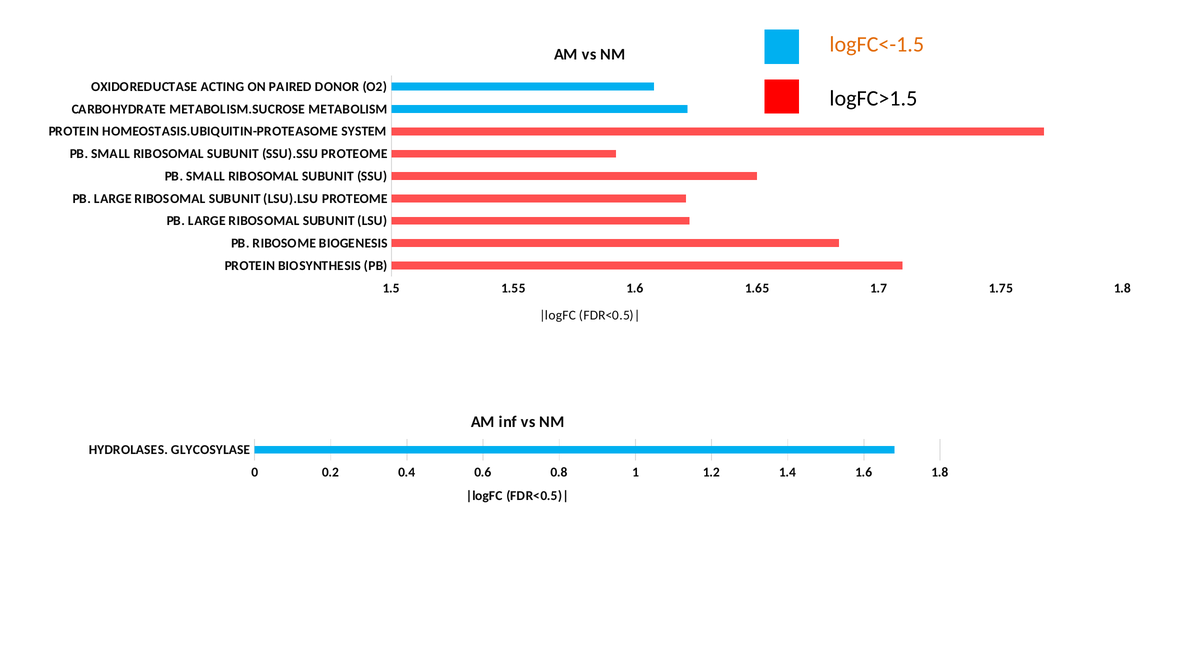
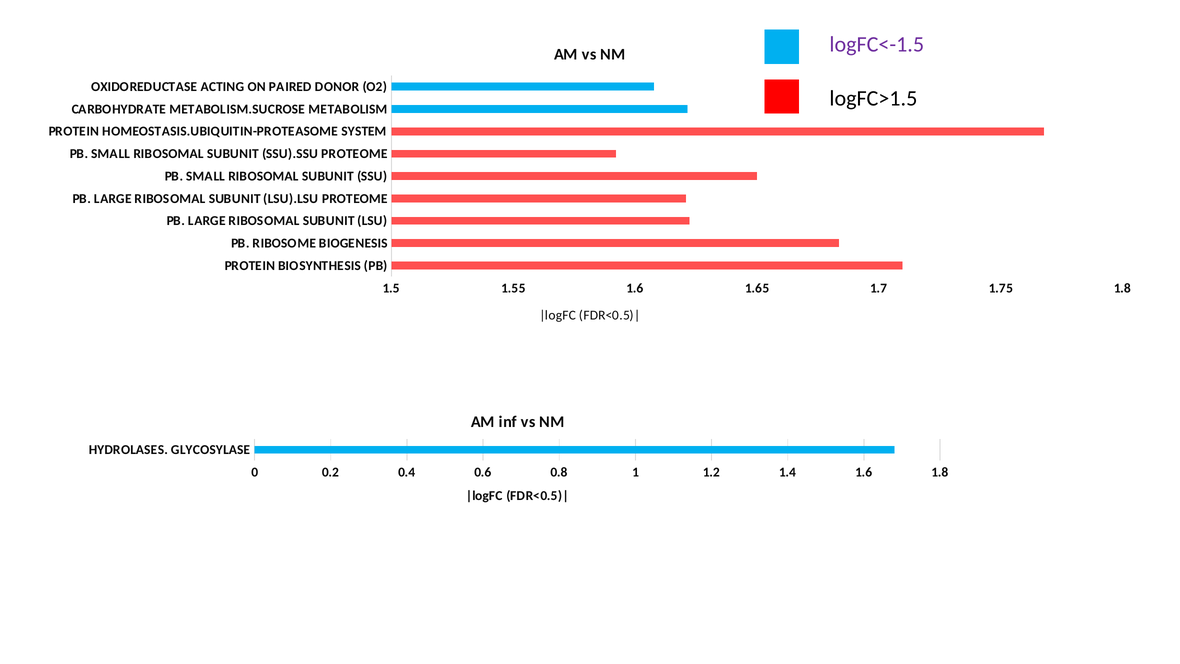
logFC<-1.5 colour: orange -> purple (877, 44)
